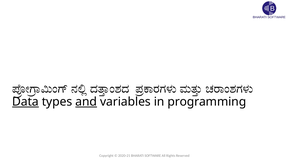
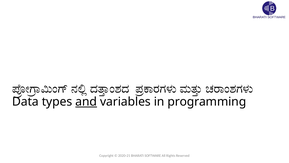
Data underline: present -> none (25, 101)
